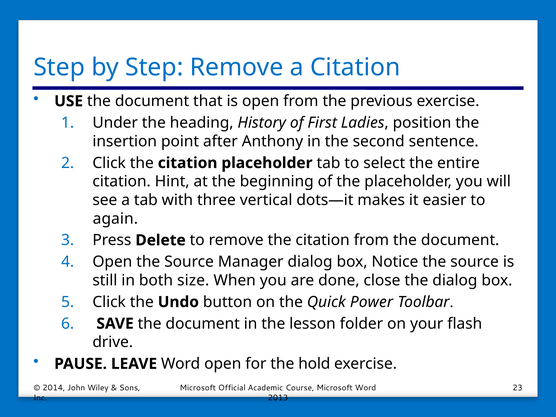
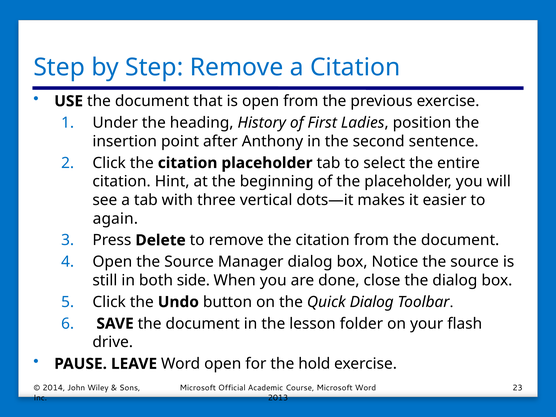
size: size -> side (193, 280)
Quick Power: Power -> Dialog (372, 302)
